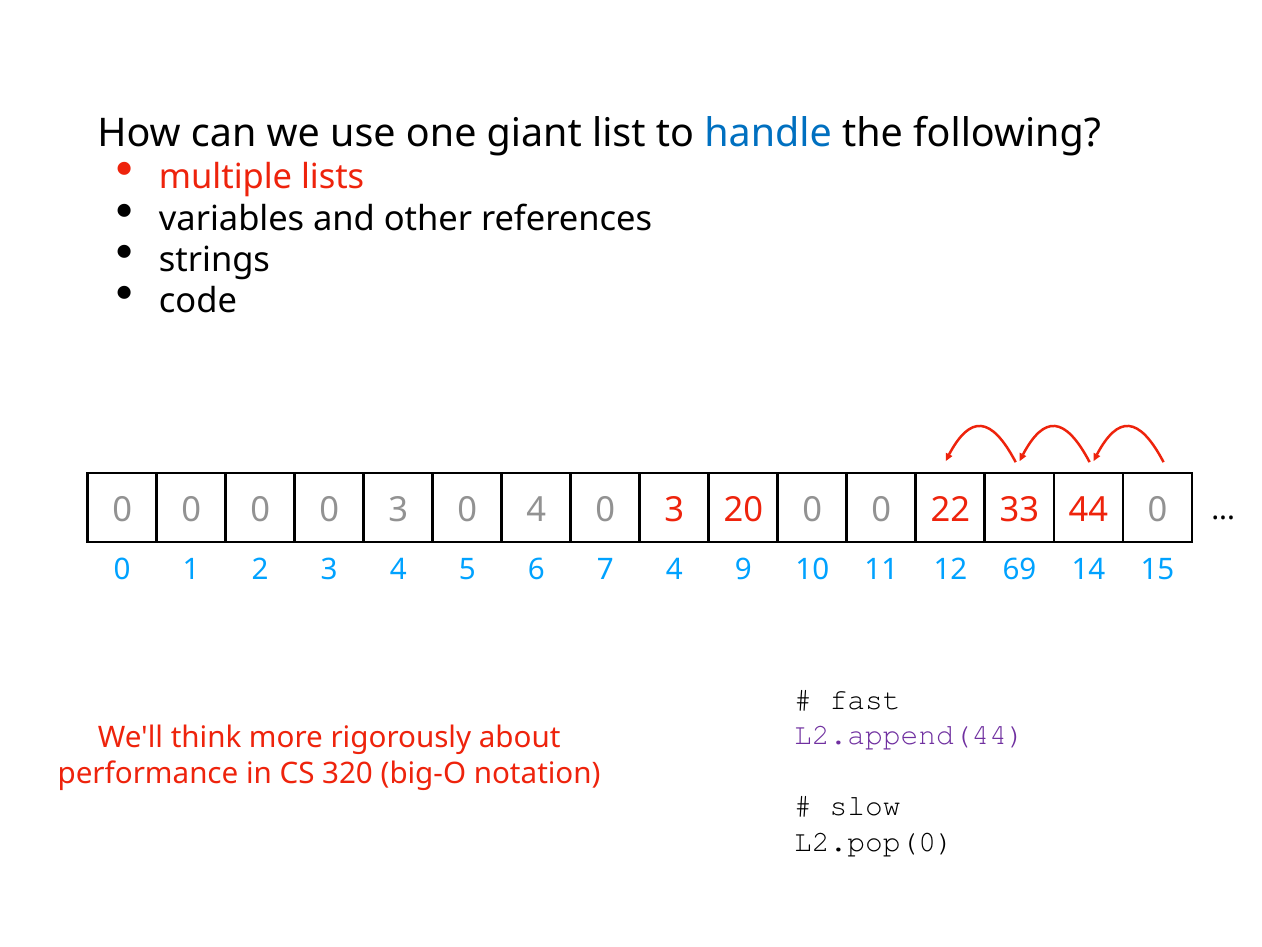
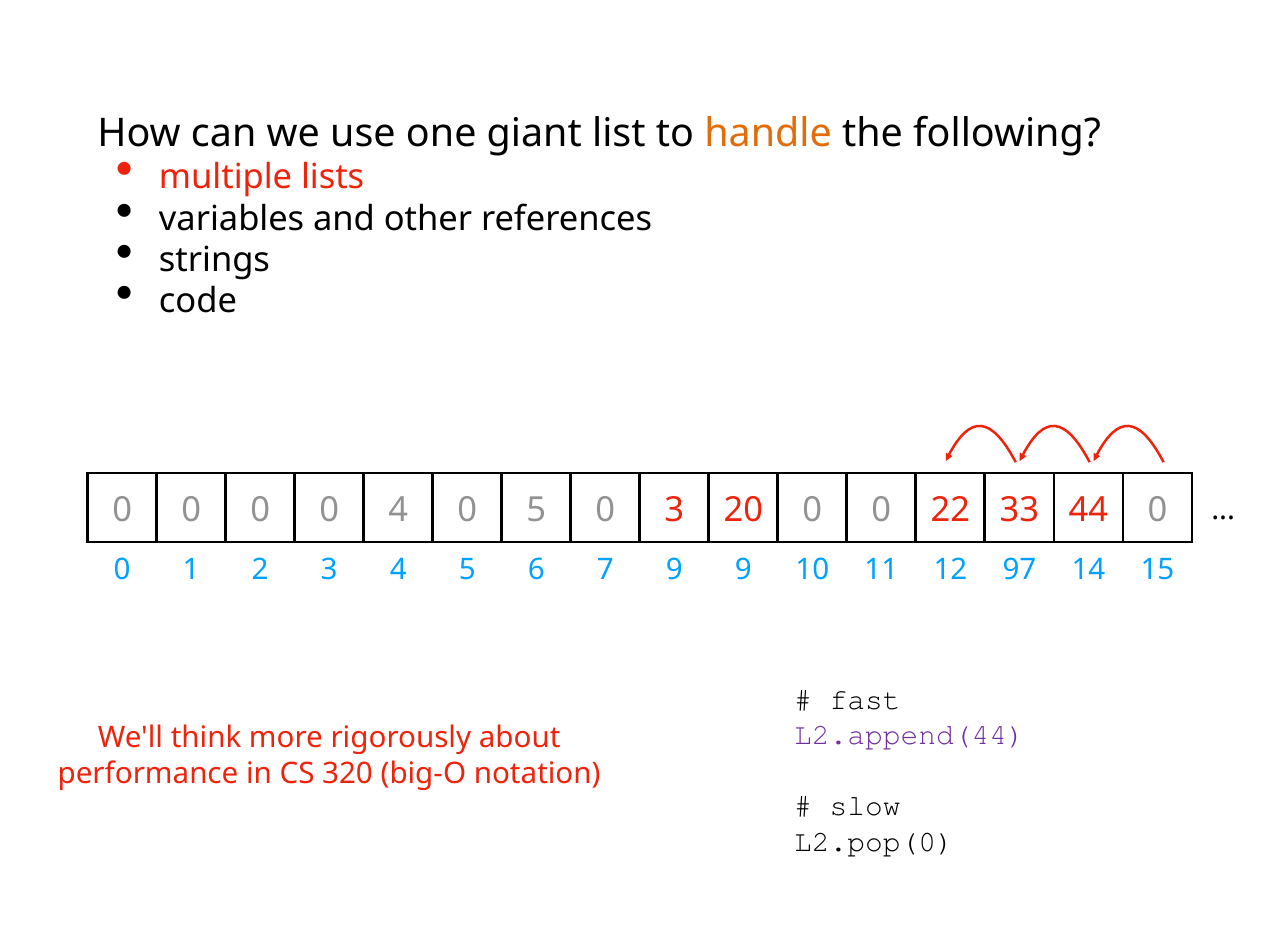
handle colour: blue -> orange (768, 133)
0 0 3: 3 -> 4 (398, 510)
0 4: 4 -> 5 (536, 510)
1 4: 4 -> 9 (674, 570)
69: 69 -> 97 (1019, 570)
